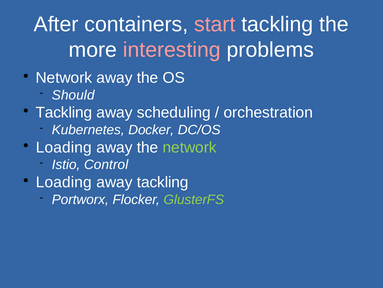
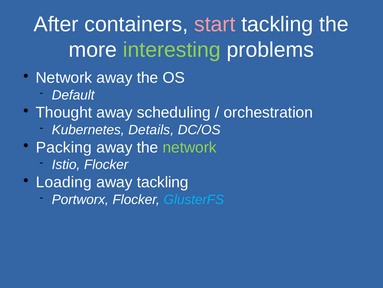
interesting colour: pink -> light green (172, 50)
Should: Should -> Default (73, 95)
Tackling: Tackling -> Thought (64, 112)
Docker: Docker -> Details (151, 130)
Loading: Loading -> Packing (64, 147)
Istio Control: Control -> Flocker (106, 164)
GlusterFS colour: light green -> light blue (194, 199)
